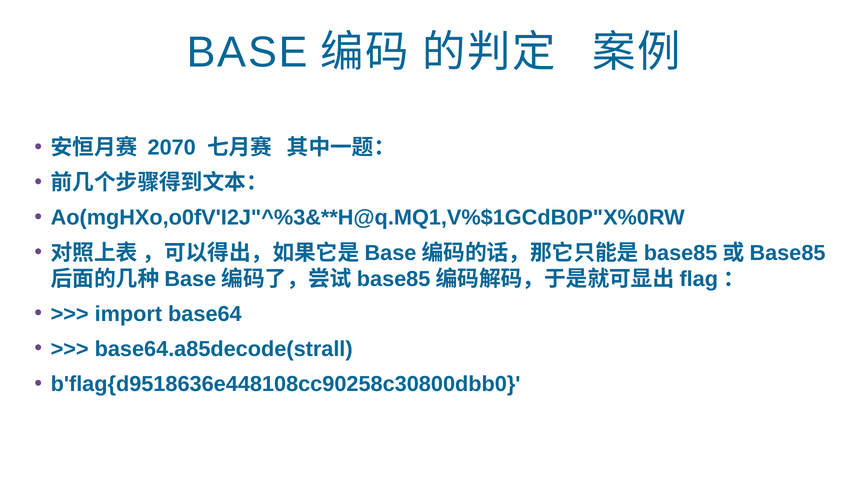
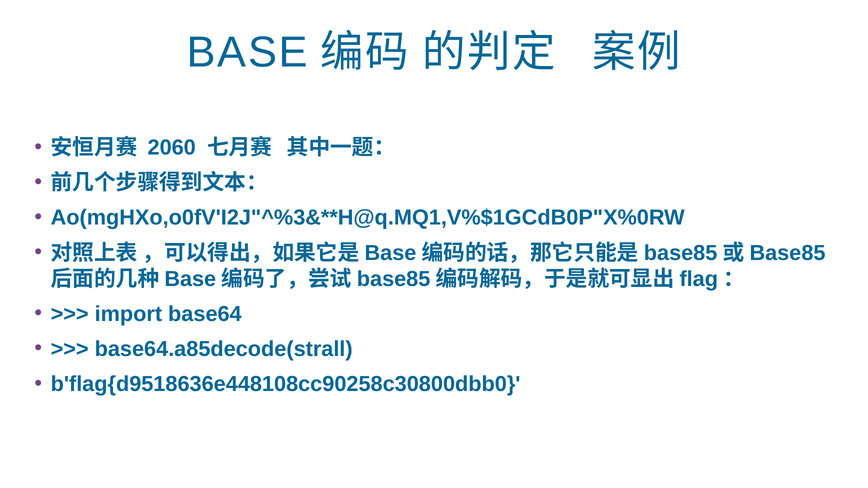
2070: 2070 -> 2060 (172, 148)
